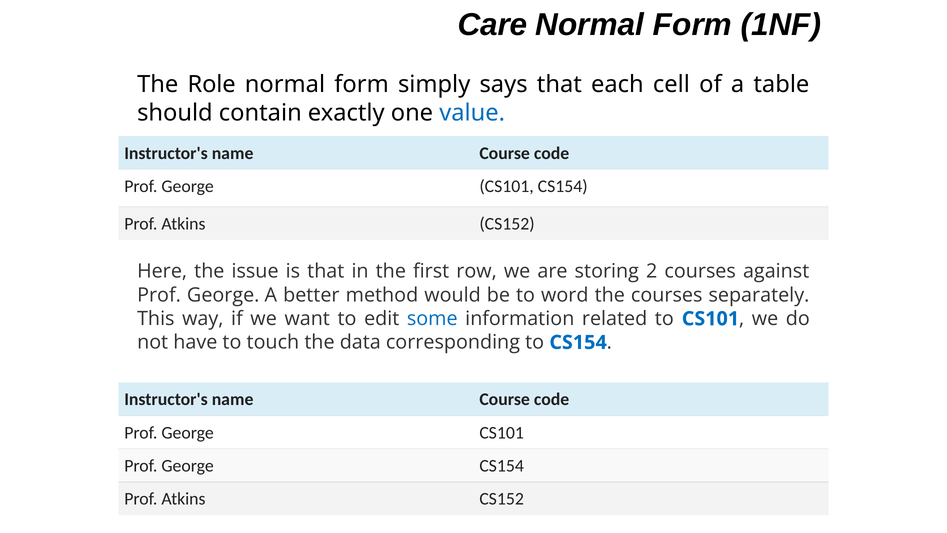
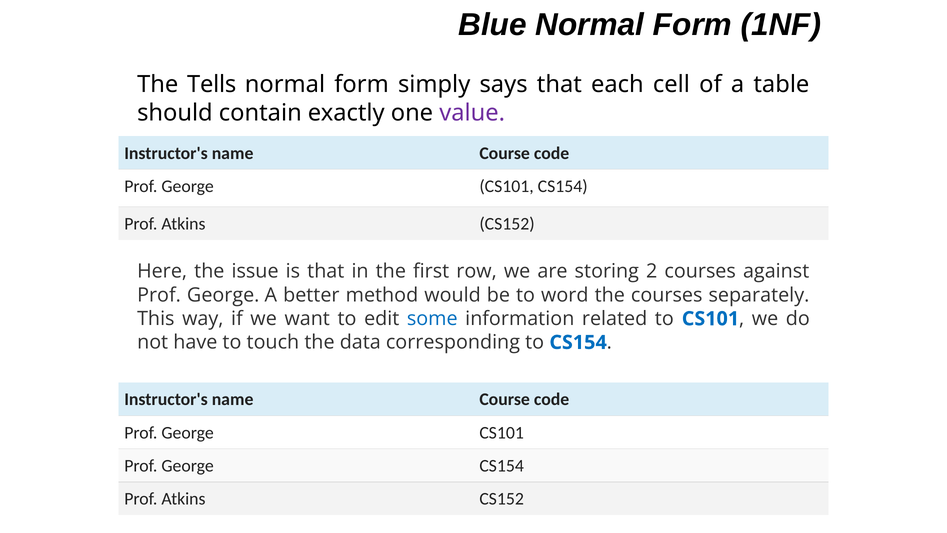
Care: Care -> Blue (492, 25)
Role: Role -> Tells (212, 84)
value colour: blue -> purple (472, 113)
